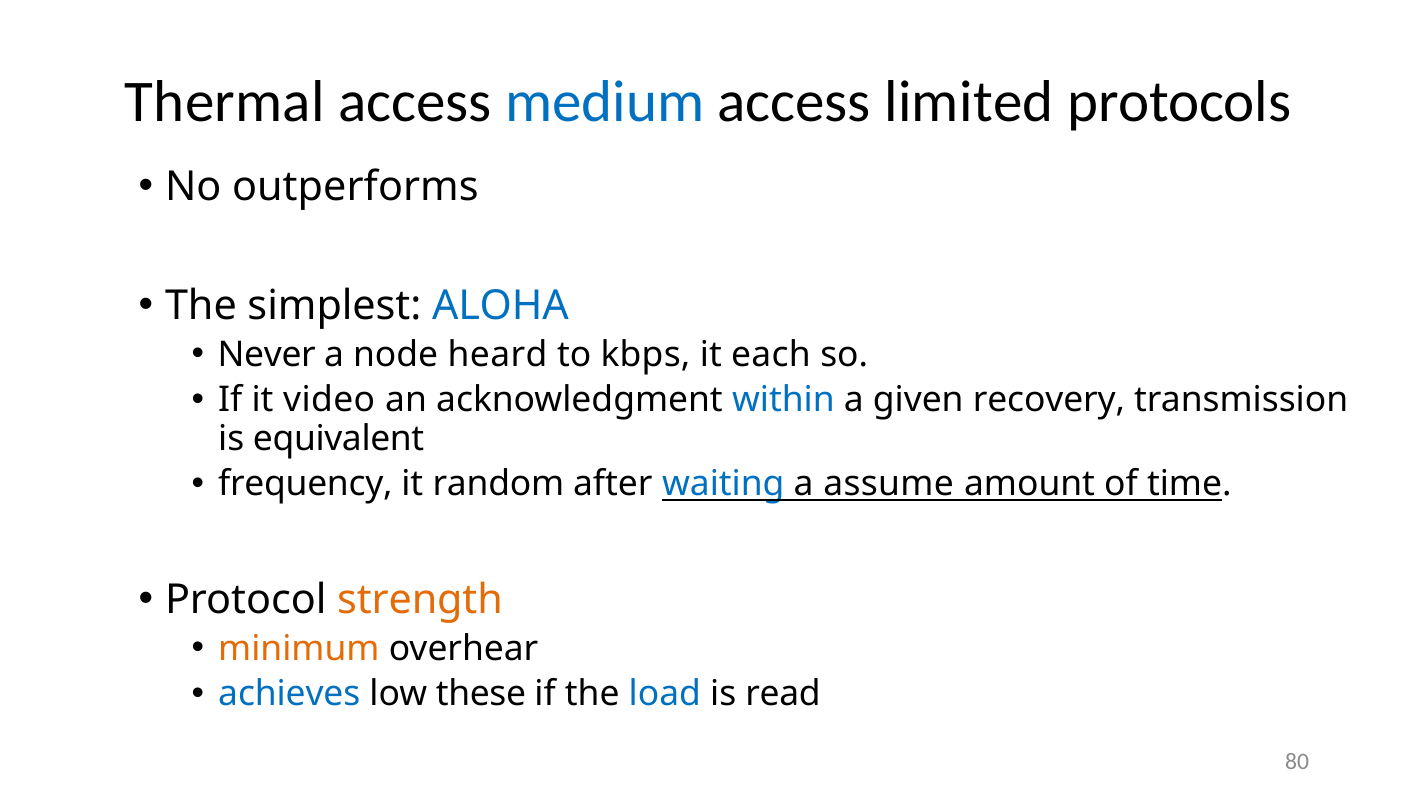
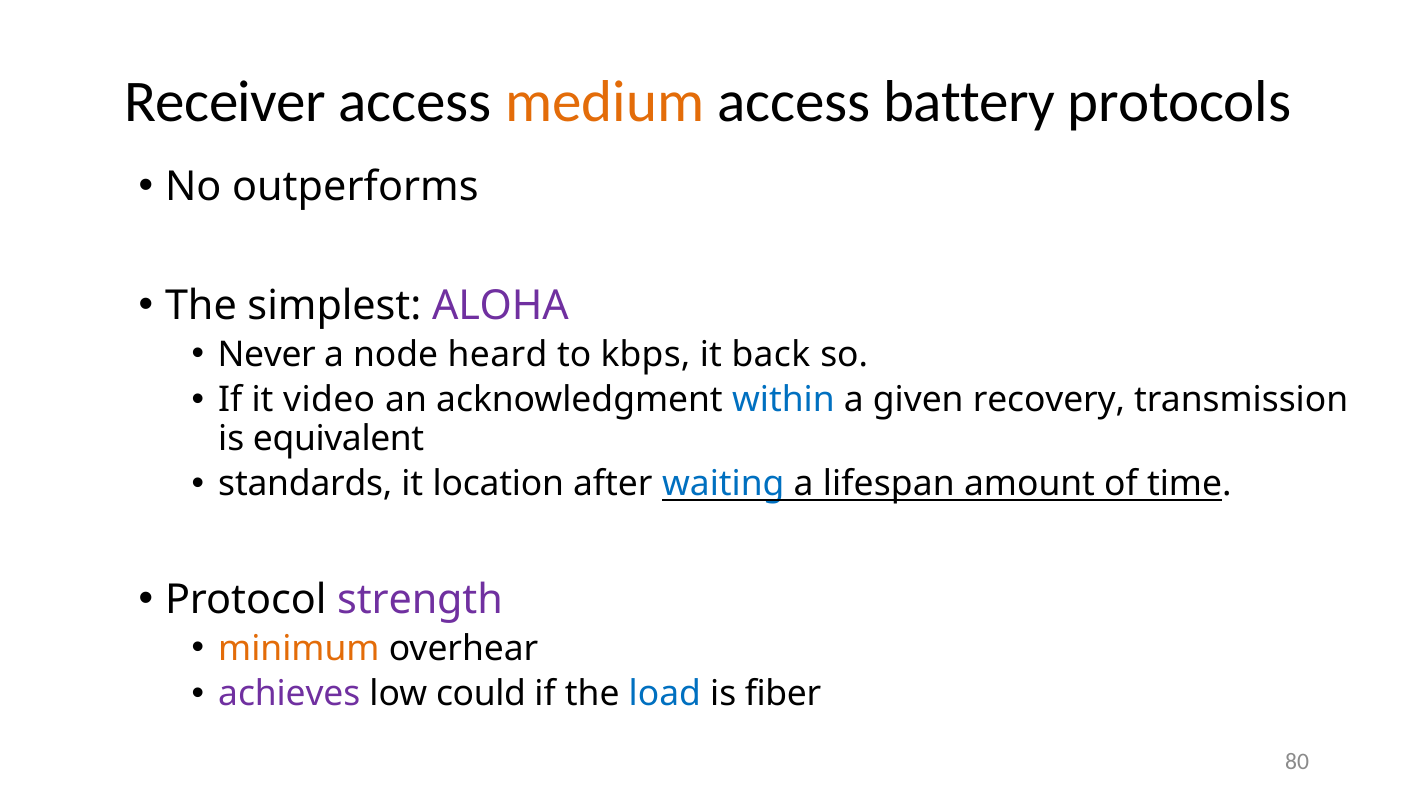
Thermal: Thermal -> Receiver (225, 102)
medium colour: blue -> orange (605, 102)
limited: limited -> battery (969, 102)
ALOHA colour: blue -> purple (500, 306)
each: each -> back (771, 354)
frequency: frequency -> standards (305, 484)
random: random -> location (498, 484)
assume: assume -> lifespan (889, 484)
strength colour: orange -> purple (420, 600)
achieves colour: blue -> purple (289, 694)
these: these -> could (481, 694)
read: read -> fiber (783, 694)
